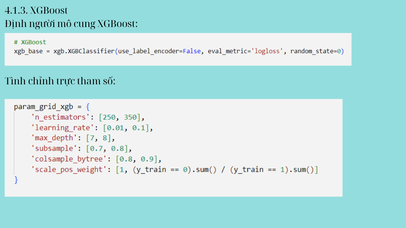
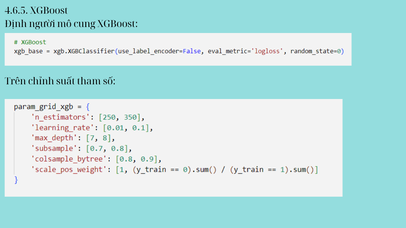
4.1.3: 4.1.3 -> 4.6.5 (16, 11)
Tình: Tình -> Trên (15, 82)
trực: trực -> suất (66, 82)
